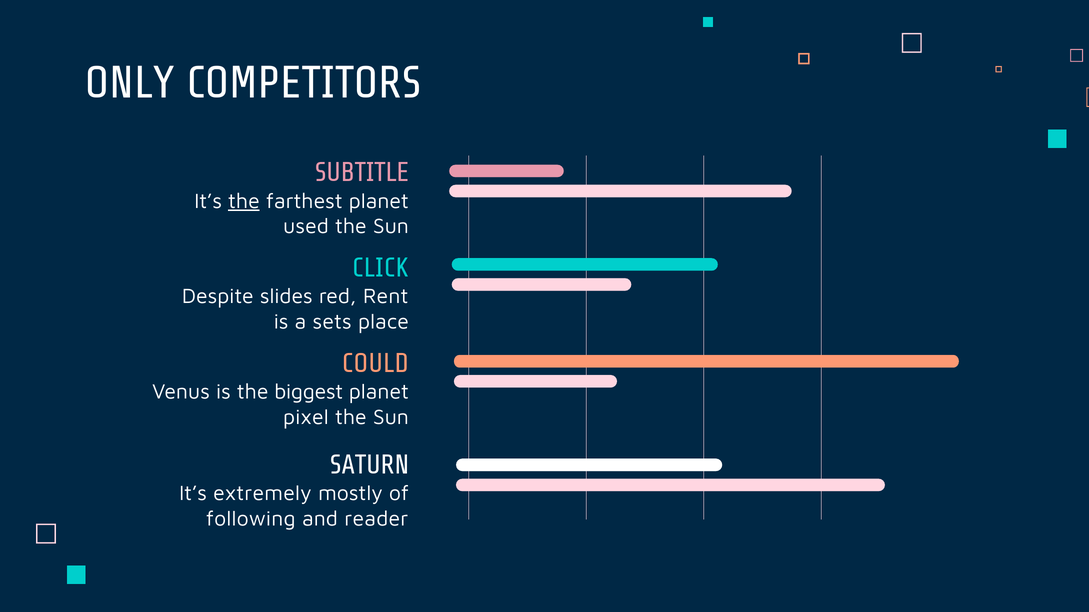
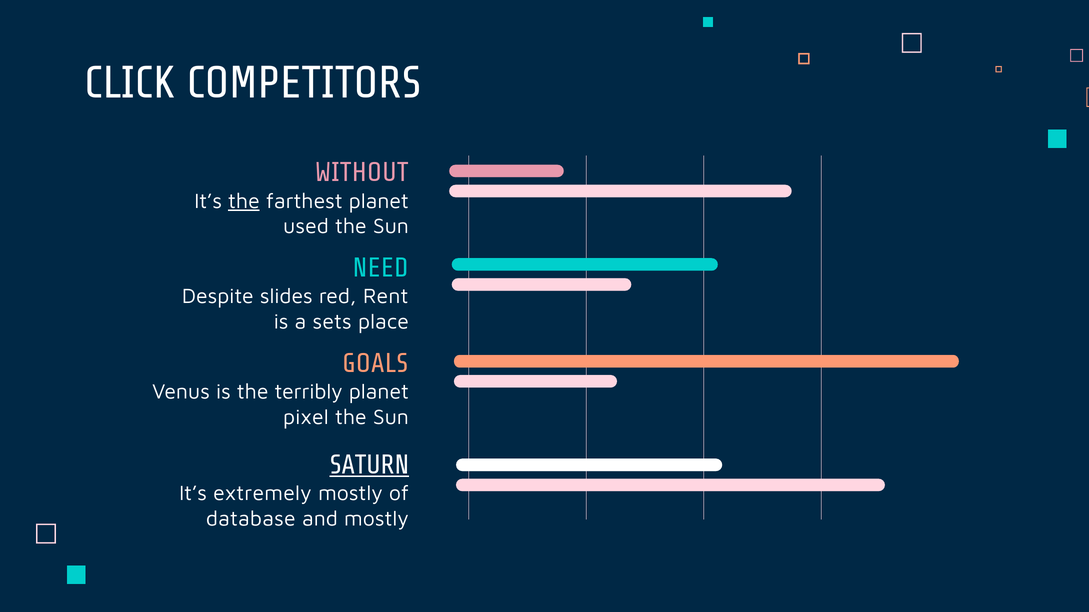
ONLY: ONLY -> CLICK (130, 83)
SUBTITLE: SUBTITLE -> WITHOUT (362, 173)
CLICK: CLICK -> NEED (380, 268)
COULD: COULD -> GOALS (375, 364)
biggest: biggest -> terribly (309, 392)
SATURN underline: none -> present (369, 465)
following: following -> database (251, 519)
and reader: reader -> mostly (376, 519)
